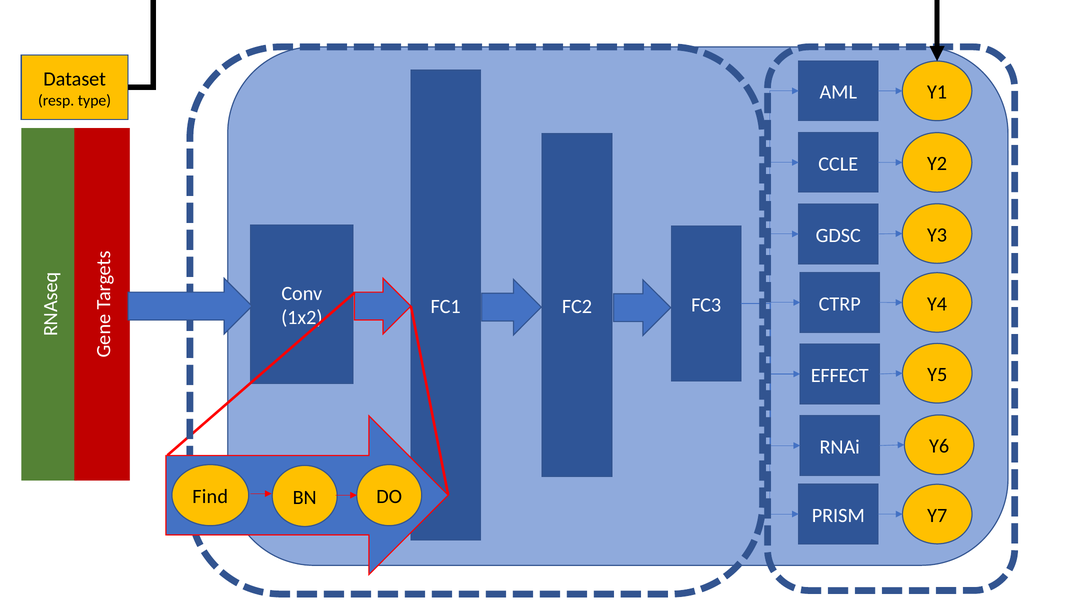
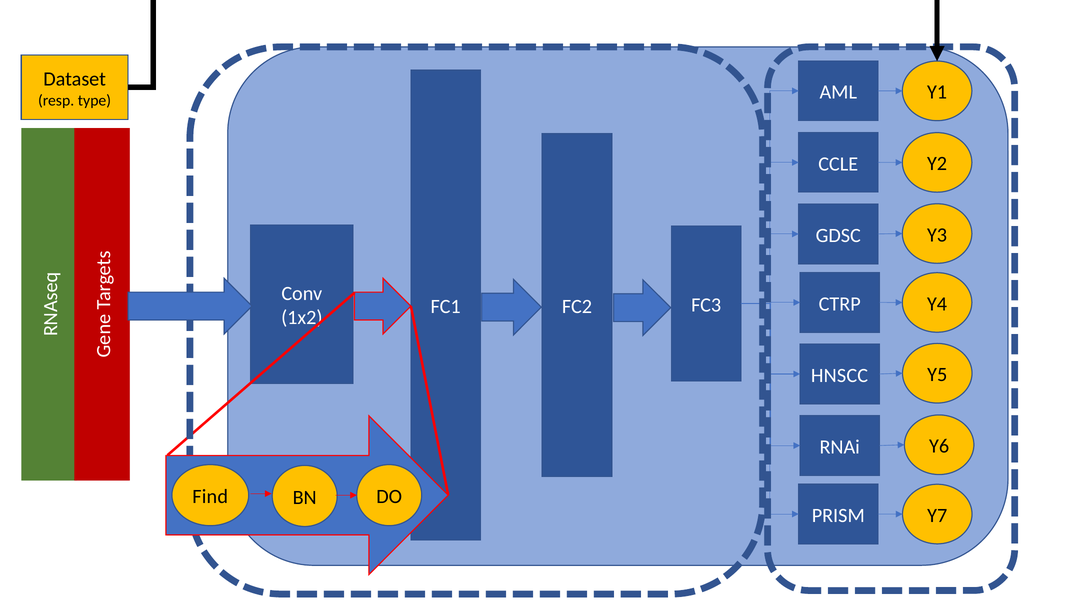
EFFECT: EFFECT -> HNSCC (840, 375)
